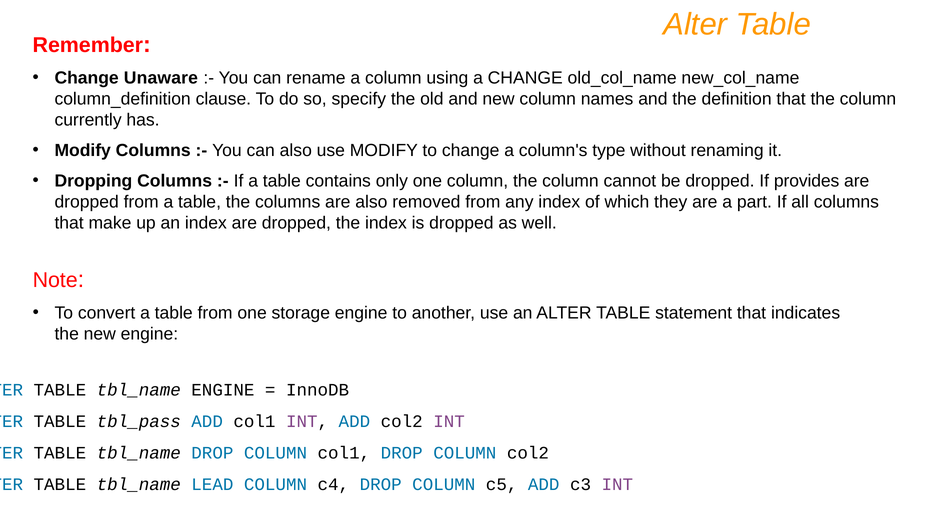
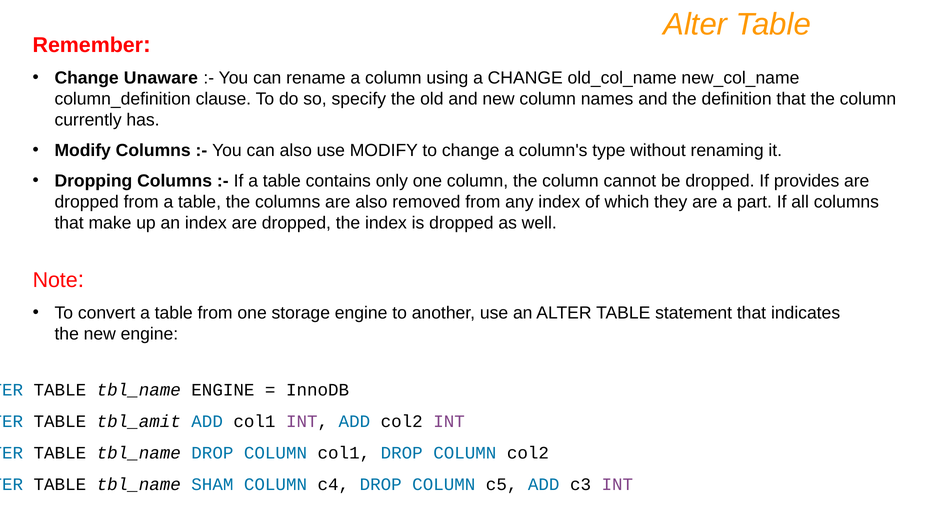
tbl_pass: tbl_pass -> tbl_amit (139, 422)
LEAD: LEAD -> SHAM (212, 485)
